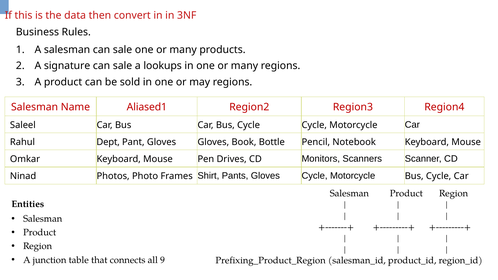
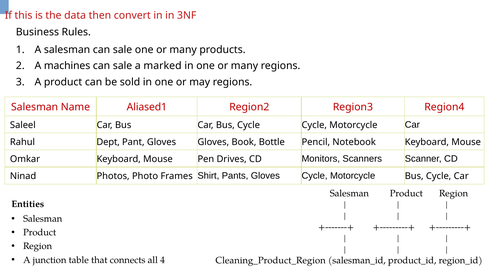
signature: signature -> machines (67, 66)
lookups: lookups -> marked (163, 66)
9: 9 -> 4 (163, 260)
Prefixing_Product_Region: Prefixing_Product_Region -> Cleaning_Product_Region (271, 261)
